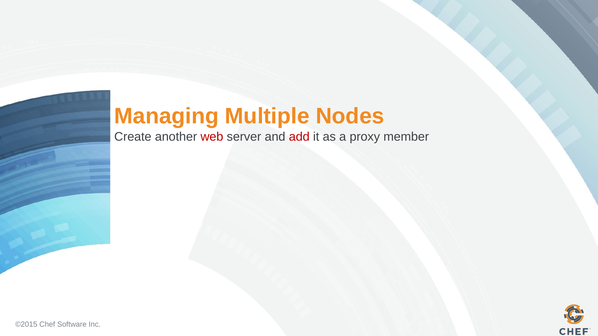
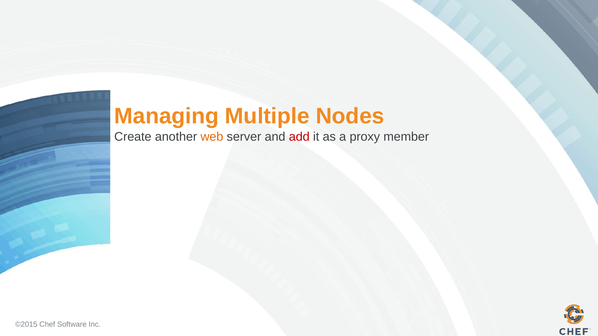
web colour: red -> orange (212, 137)
